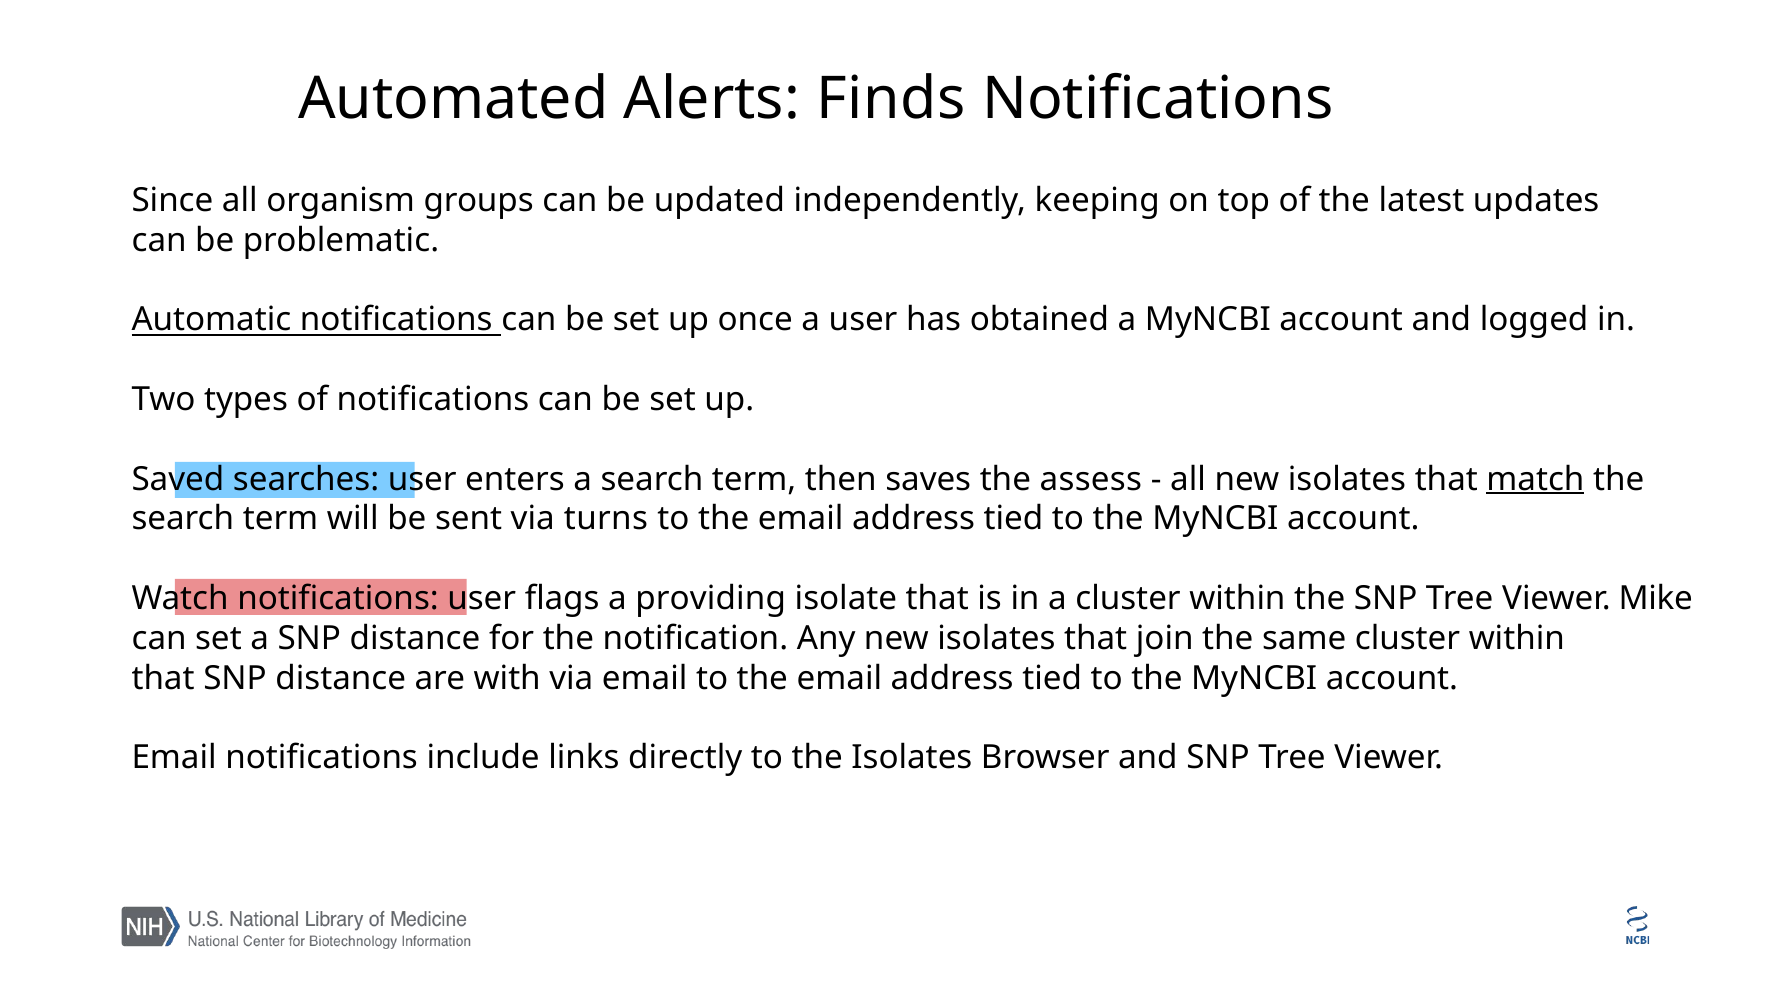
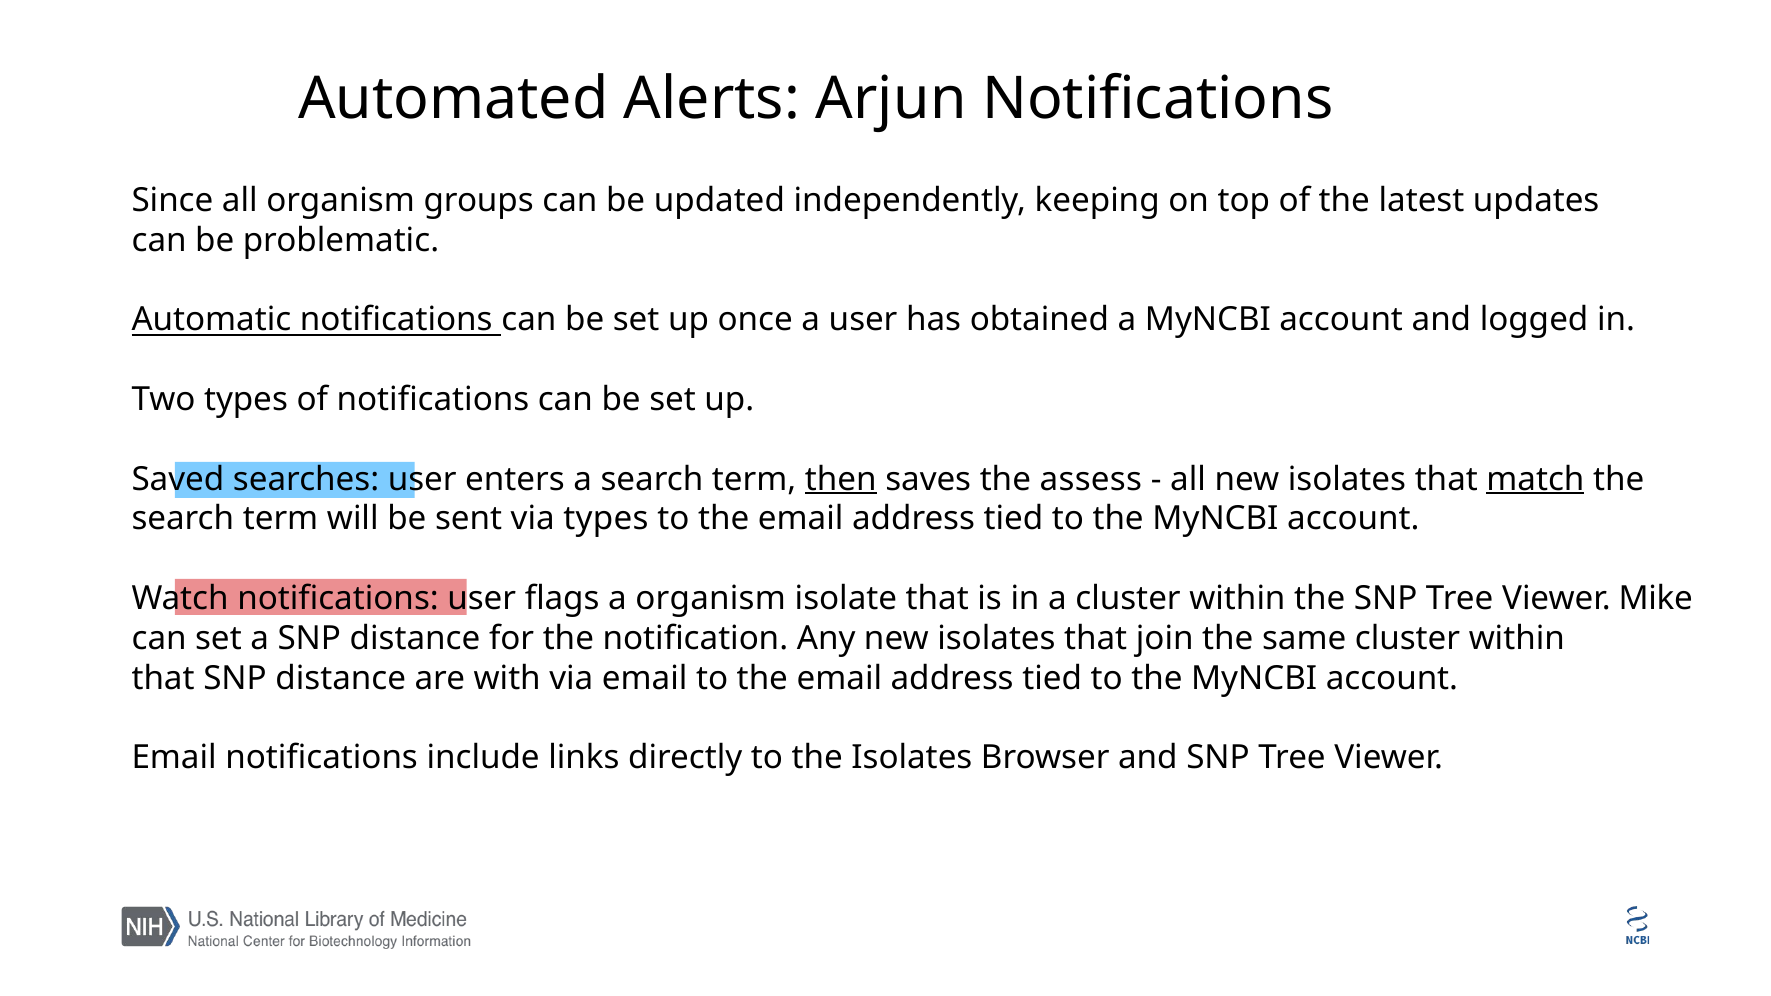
Finds: Finds -> Arjun (891, 99)
then underline: none -> present (841, 479)
via turns: turns -> types (606, 519)
a providing: providing -> organism (711, 599)
